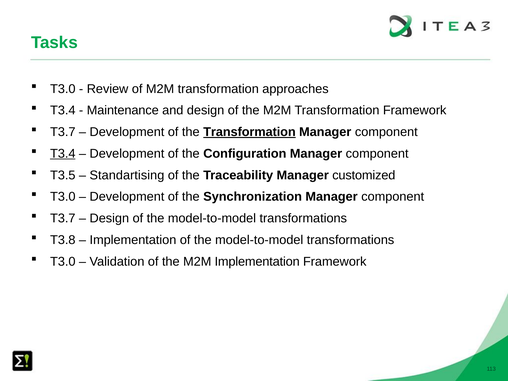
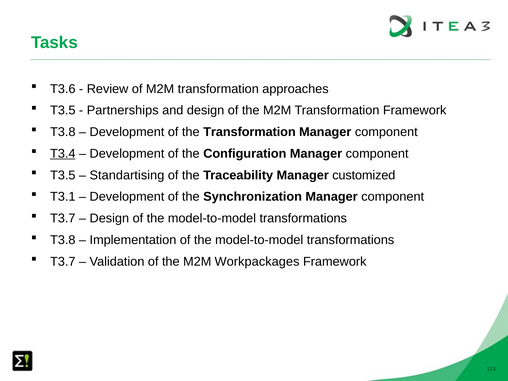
T3.0: T3.0 -> T3.6 (63, 89)
T3.4: T3.4 -> T3.5 (63, 110)
Maintenance: Maintenance -> Partnerships (123, 110)
T3.7: T3.7 -> T3.8 (63, 132)
Transformation underline: present -> none (249, 132)
T3.0: T3.0 -> T3.1 (63, 197)
T3.0: T3.0 -> T3.7 (63, 261)
M2M Implementation: Implementation -> Workpackages (257, 261)
